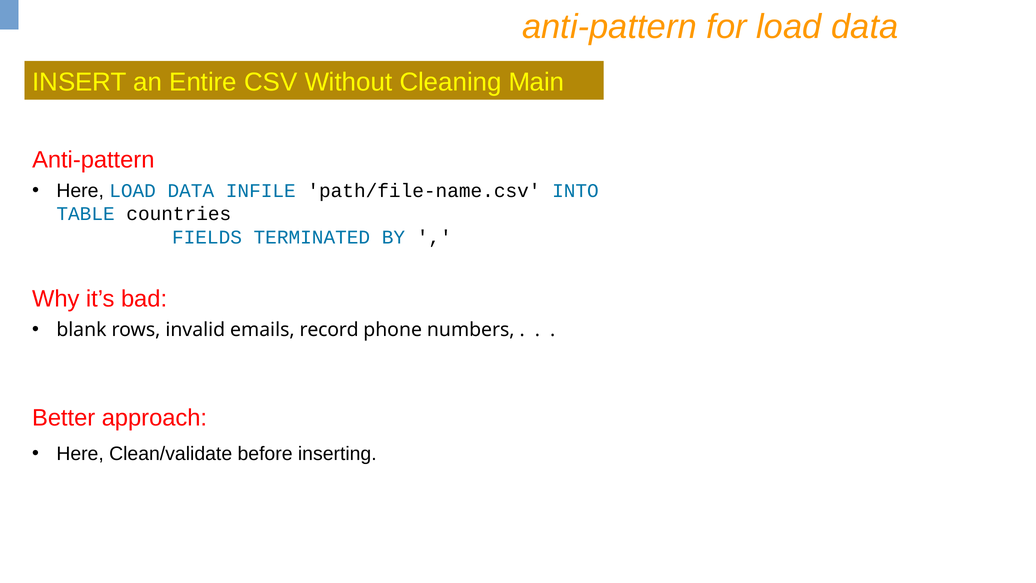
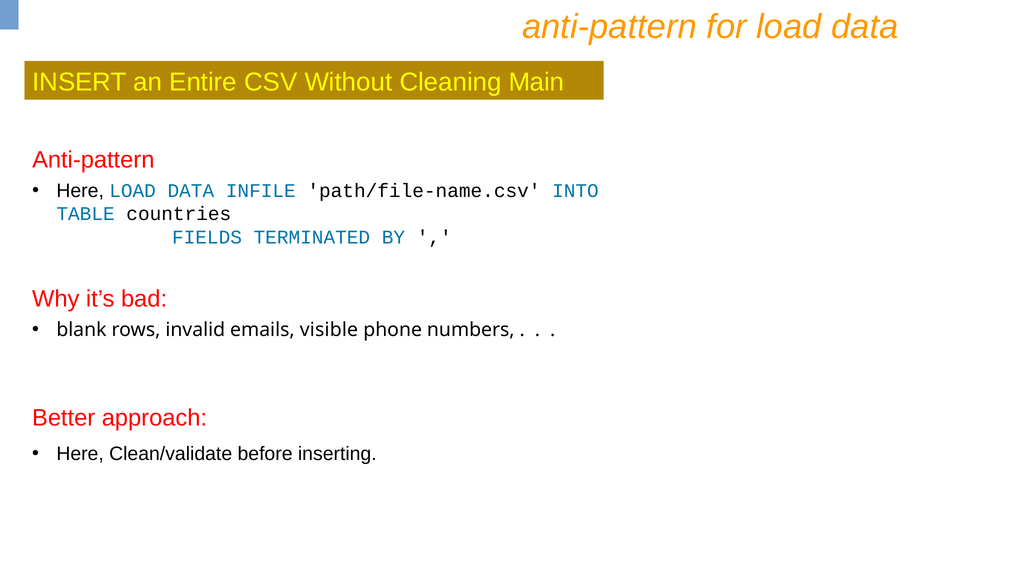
record: record -> visible (329, 330)
